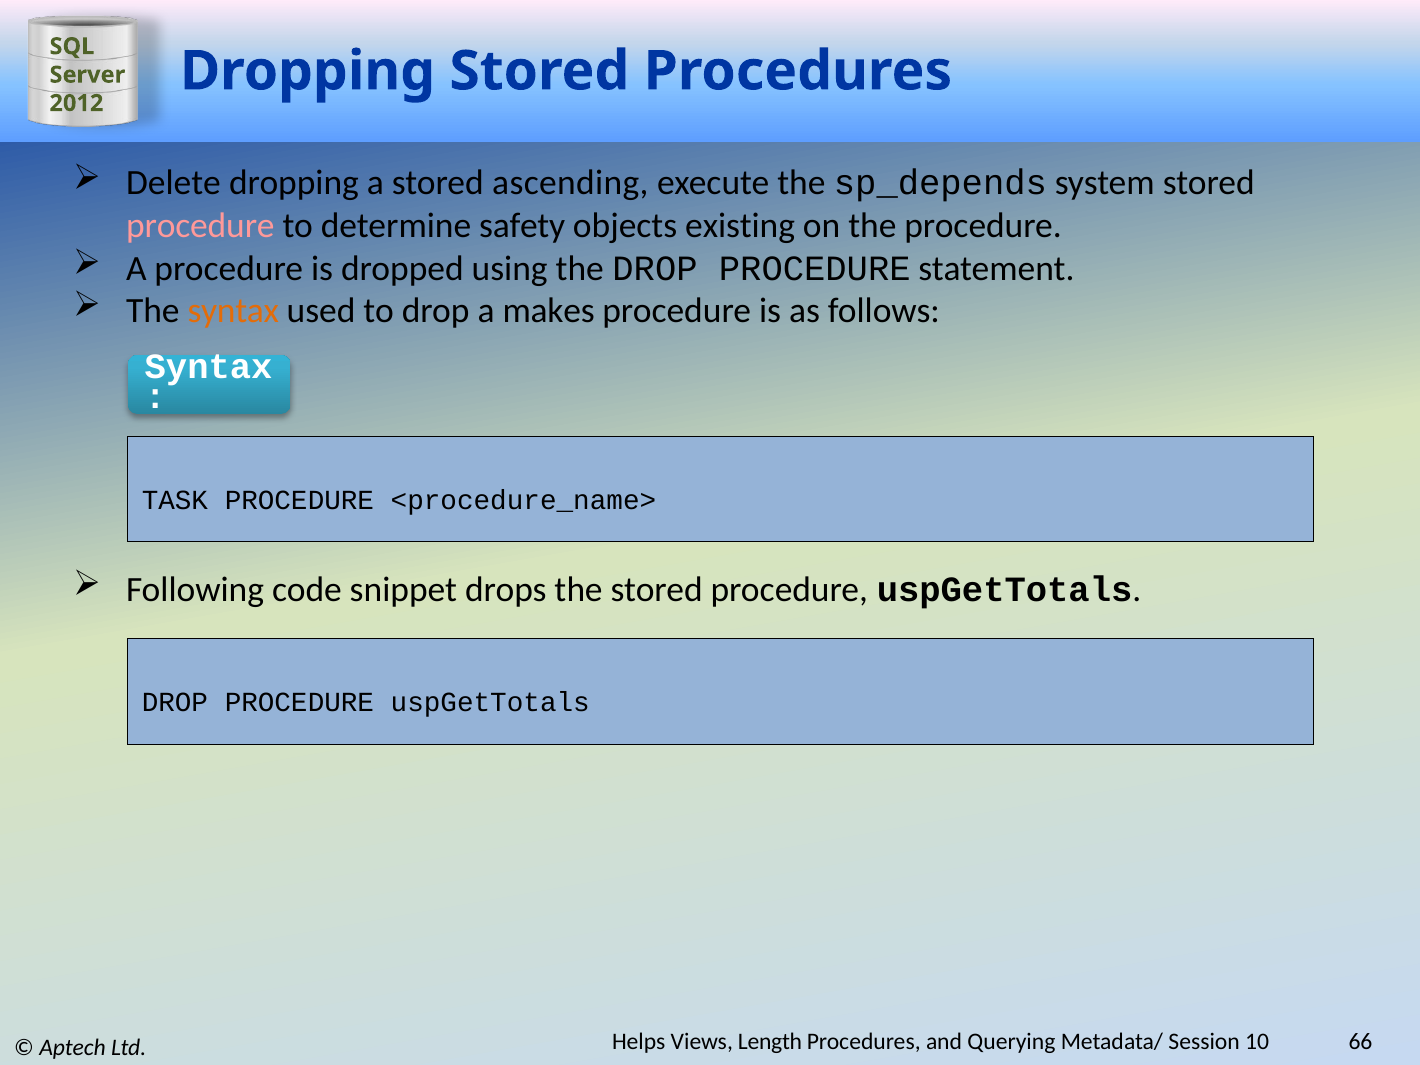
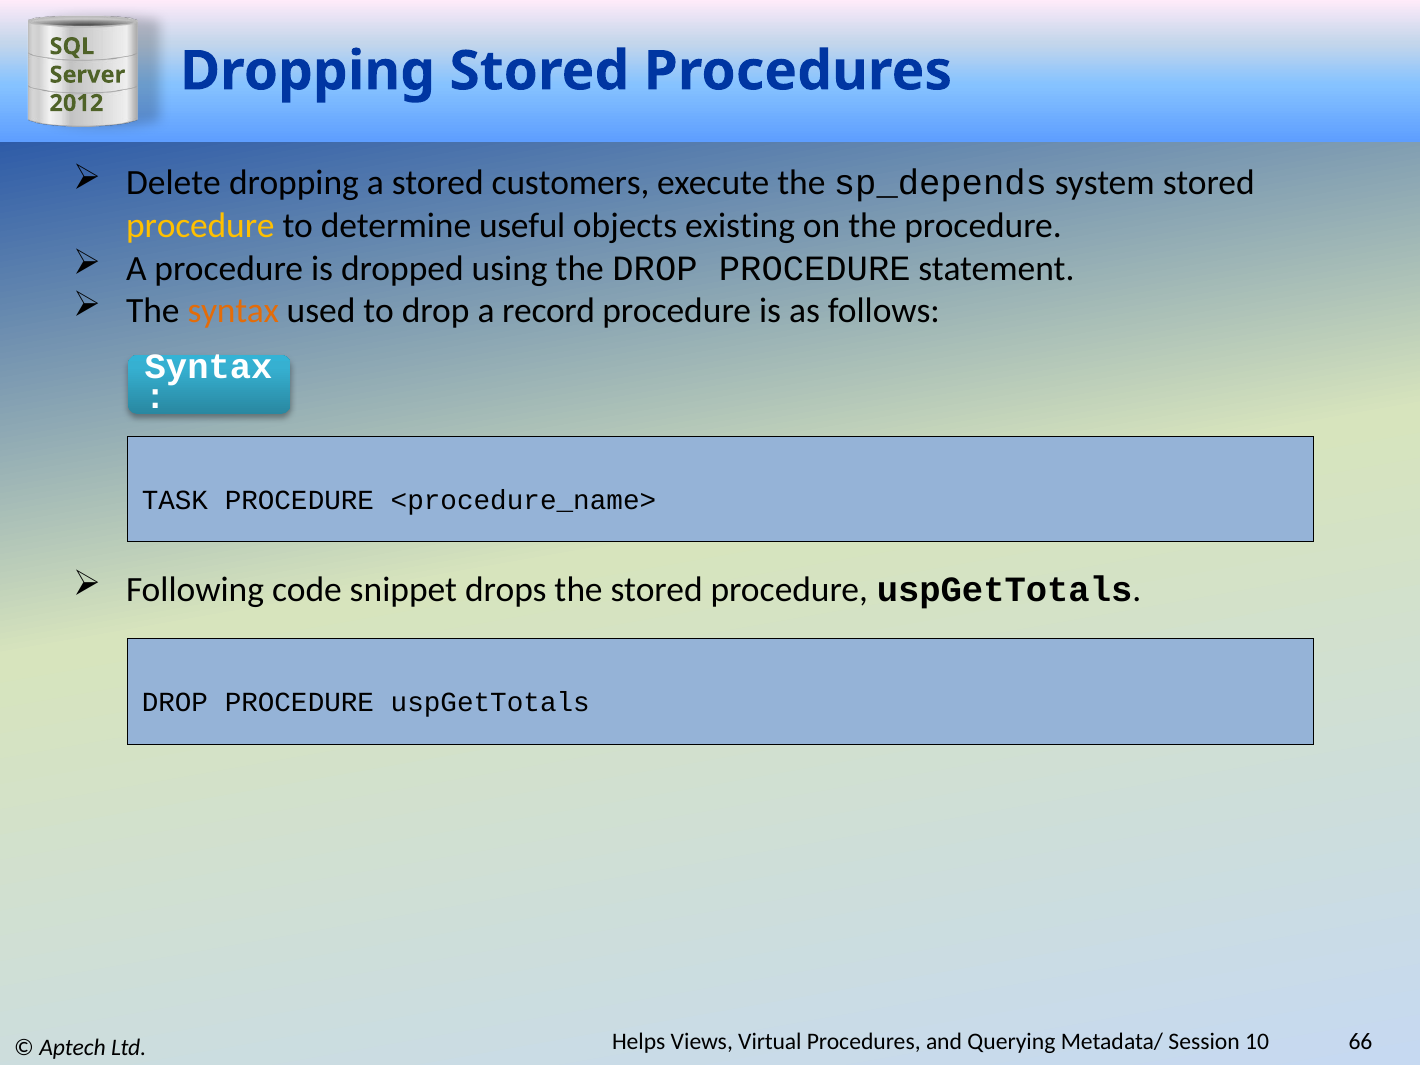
ascending: ascending -> customers (571, 183)
procedure colour: pink -> yellow (200, 226)
safety: safety -> useful (522, 226)
makes: makes -> record (549, 311)
Length: Length -> Virtual (770, 1042)
